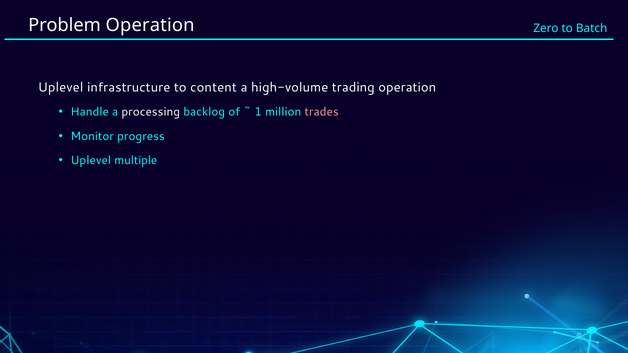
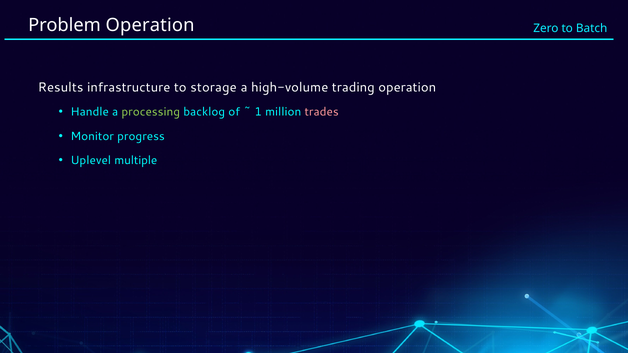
Uplevel: Uplevel -> Results (61, 87)
content: content -> storage (214, 87)
processing colour: white -> light green (151, 112)
